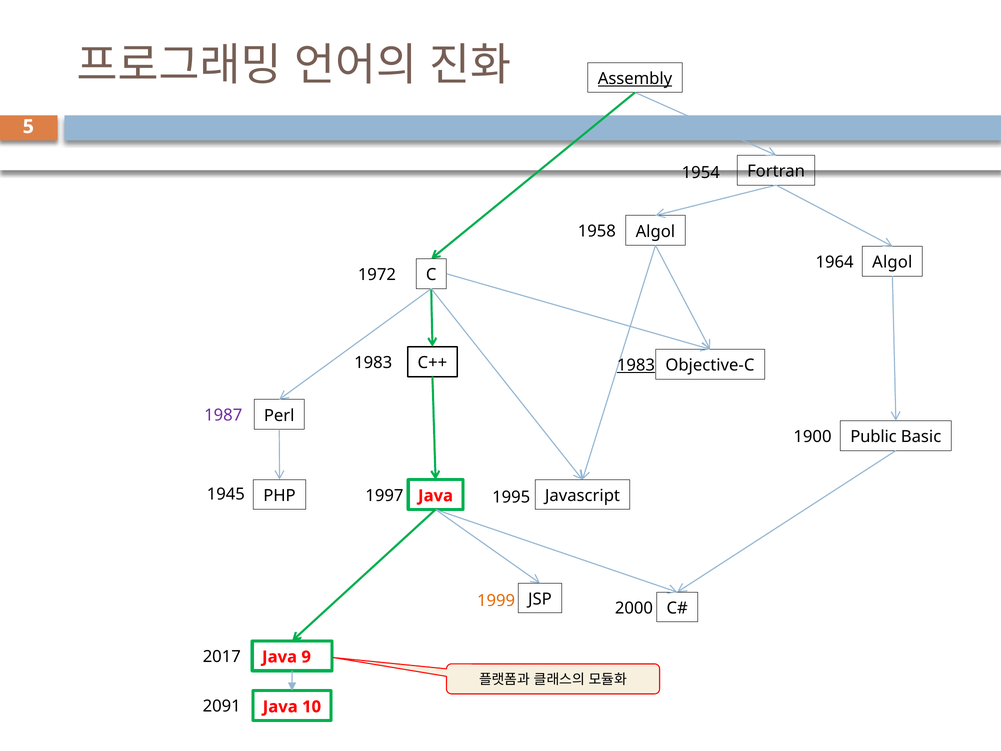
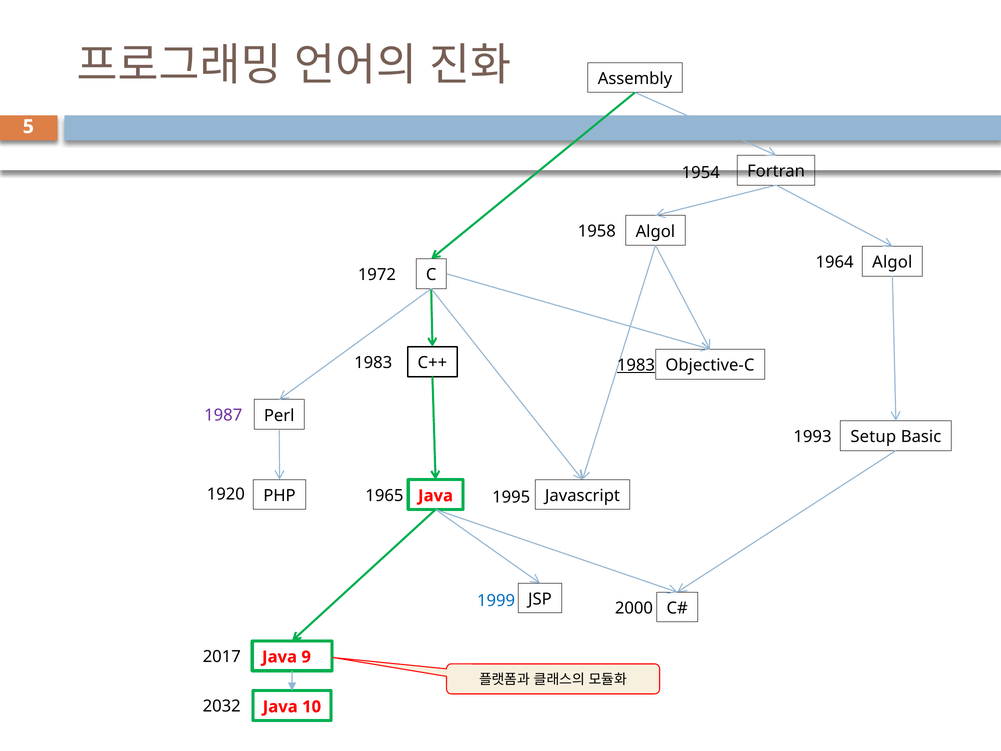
Assembly underline: present -> none (635, 79)
1900: 1900 -> 1993 (813, 436)
Public: Public -> Setup (873, 437)
1945: 1945 -> 1920 (226, 494)
1997: 1997 -> 1965 (384, 496)
1999 colour: orange -> blue (496, 600)
2091: 2091 -> 2032 (222, 706)
